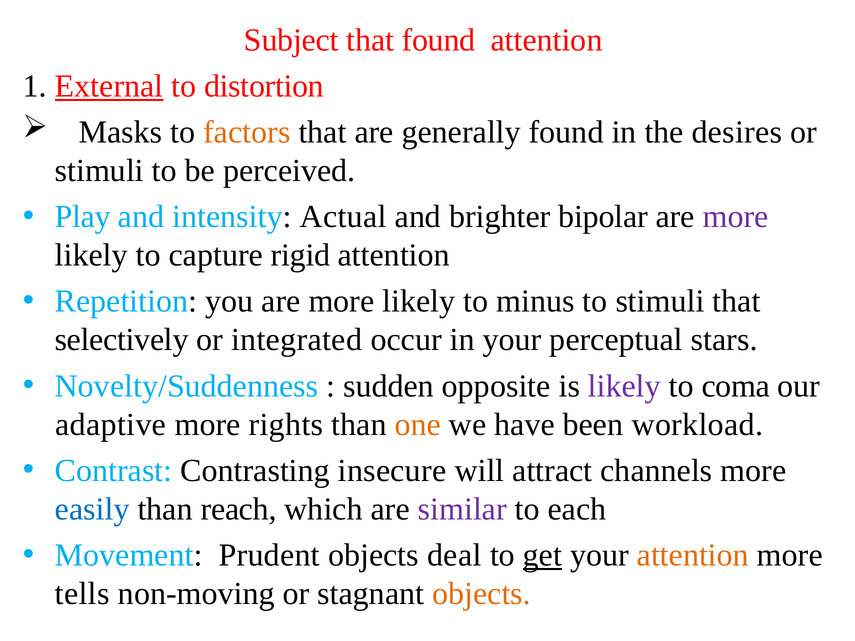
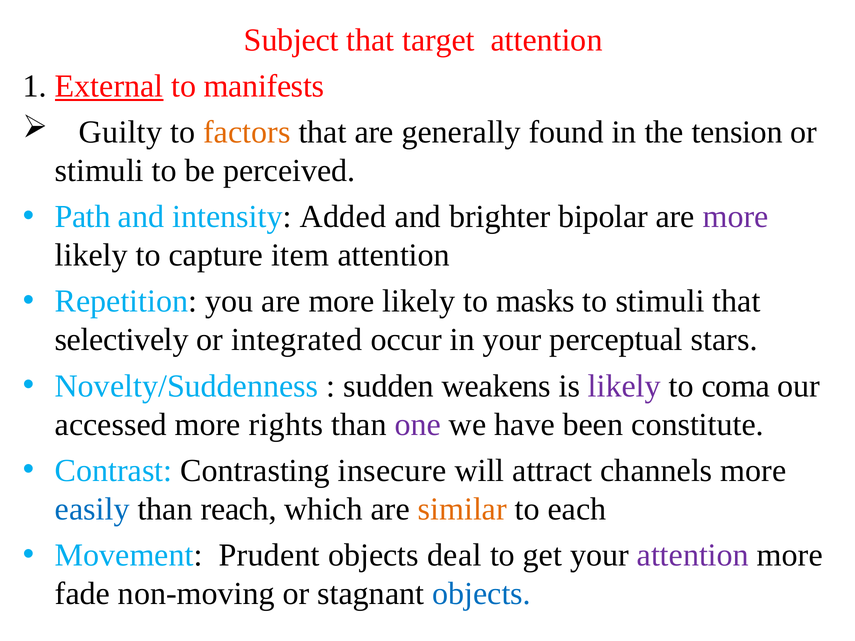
that found: found -> target (438, 40)
distortion: distortion -> manifests (264, 86)
Masks: Masks -> Guilty (120, 132)
desires: desires -> tension (737, 132)
Play: Play -> Path (83, 217)
Actual: Actual -> Added (343, 217)
rigid: rigid -> item (300, 255)
minus: minus -> masks (536, 301)
opposite: opposite -> weakens (496, 386)
adaptive: adaptive -> accessed (111, 425)
one colour: orange -> purple (418, 425)
workload: workload -> constitute (698, 425)
similar colour: purple -> orange (462, 509)
get underline: present -> none (543, 555)
attention colour: orange -> purple (693, 555)
tells: tells -> fade (82, 594)
objects colour: orange -> blue (482, 594)
